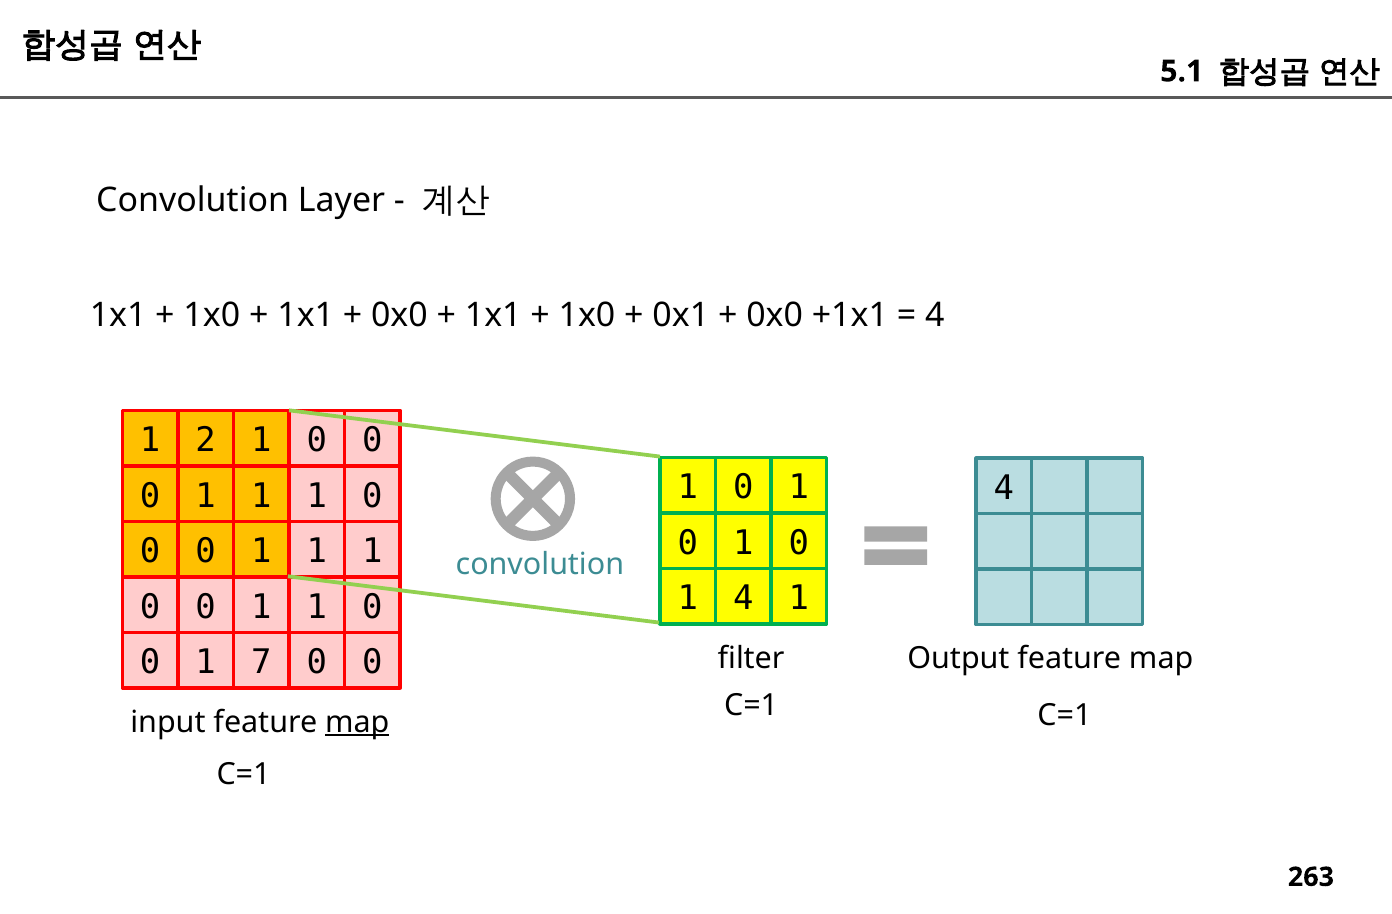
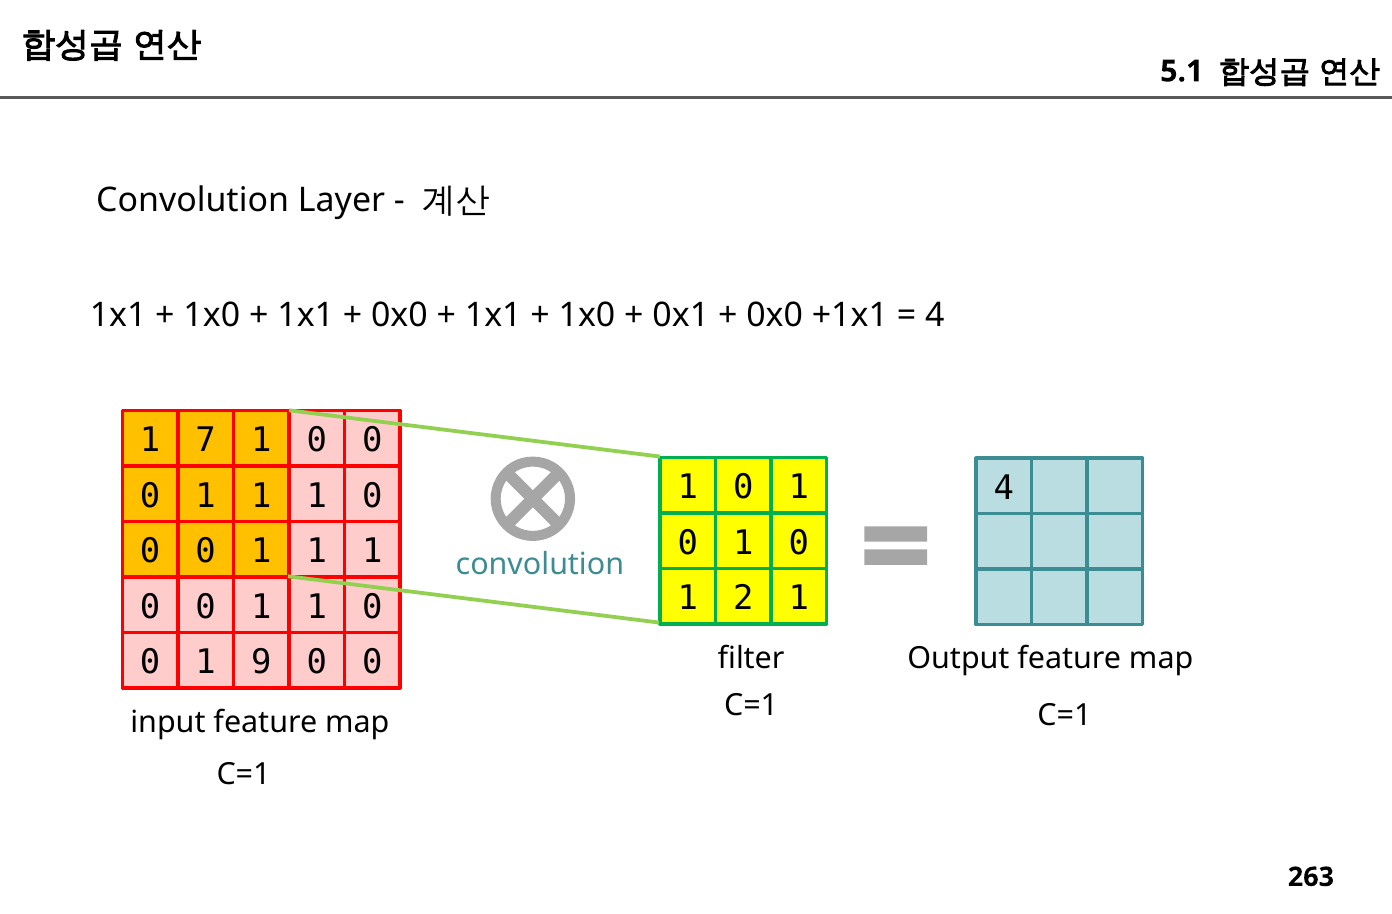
2: 2 -> 7 (206, 441)
4: 4 -> 2 (743, 599)
7: 7 -> 9 (261, 663)
map underline: present -> none (357, 722)
